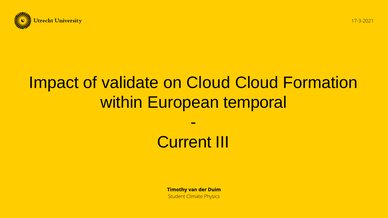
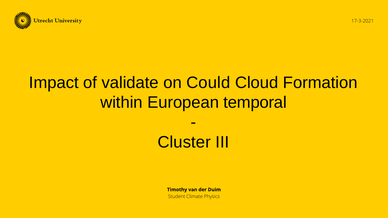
on Cloud: Cloud -> Could (208, 83)
Current: Current -> Cluster (184, 142)
